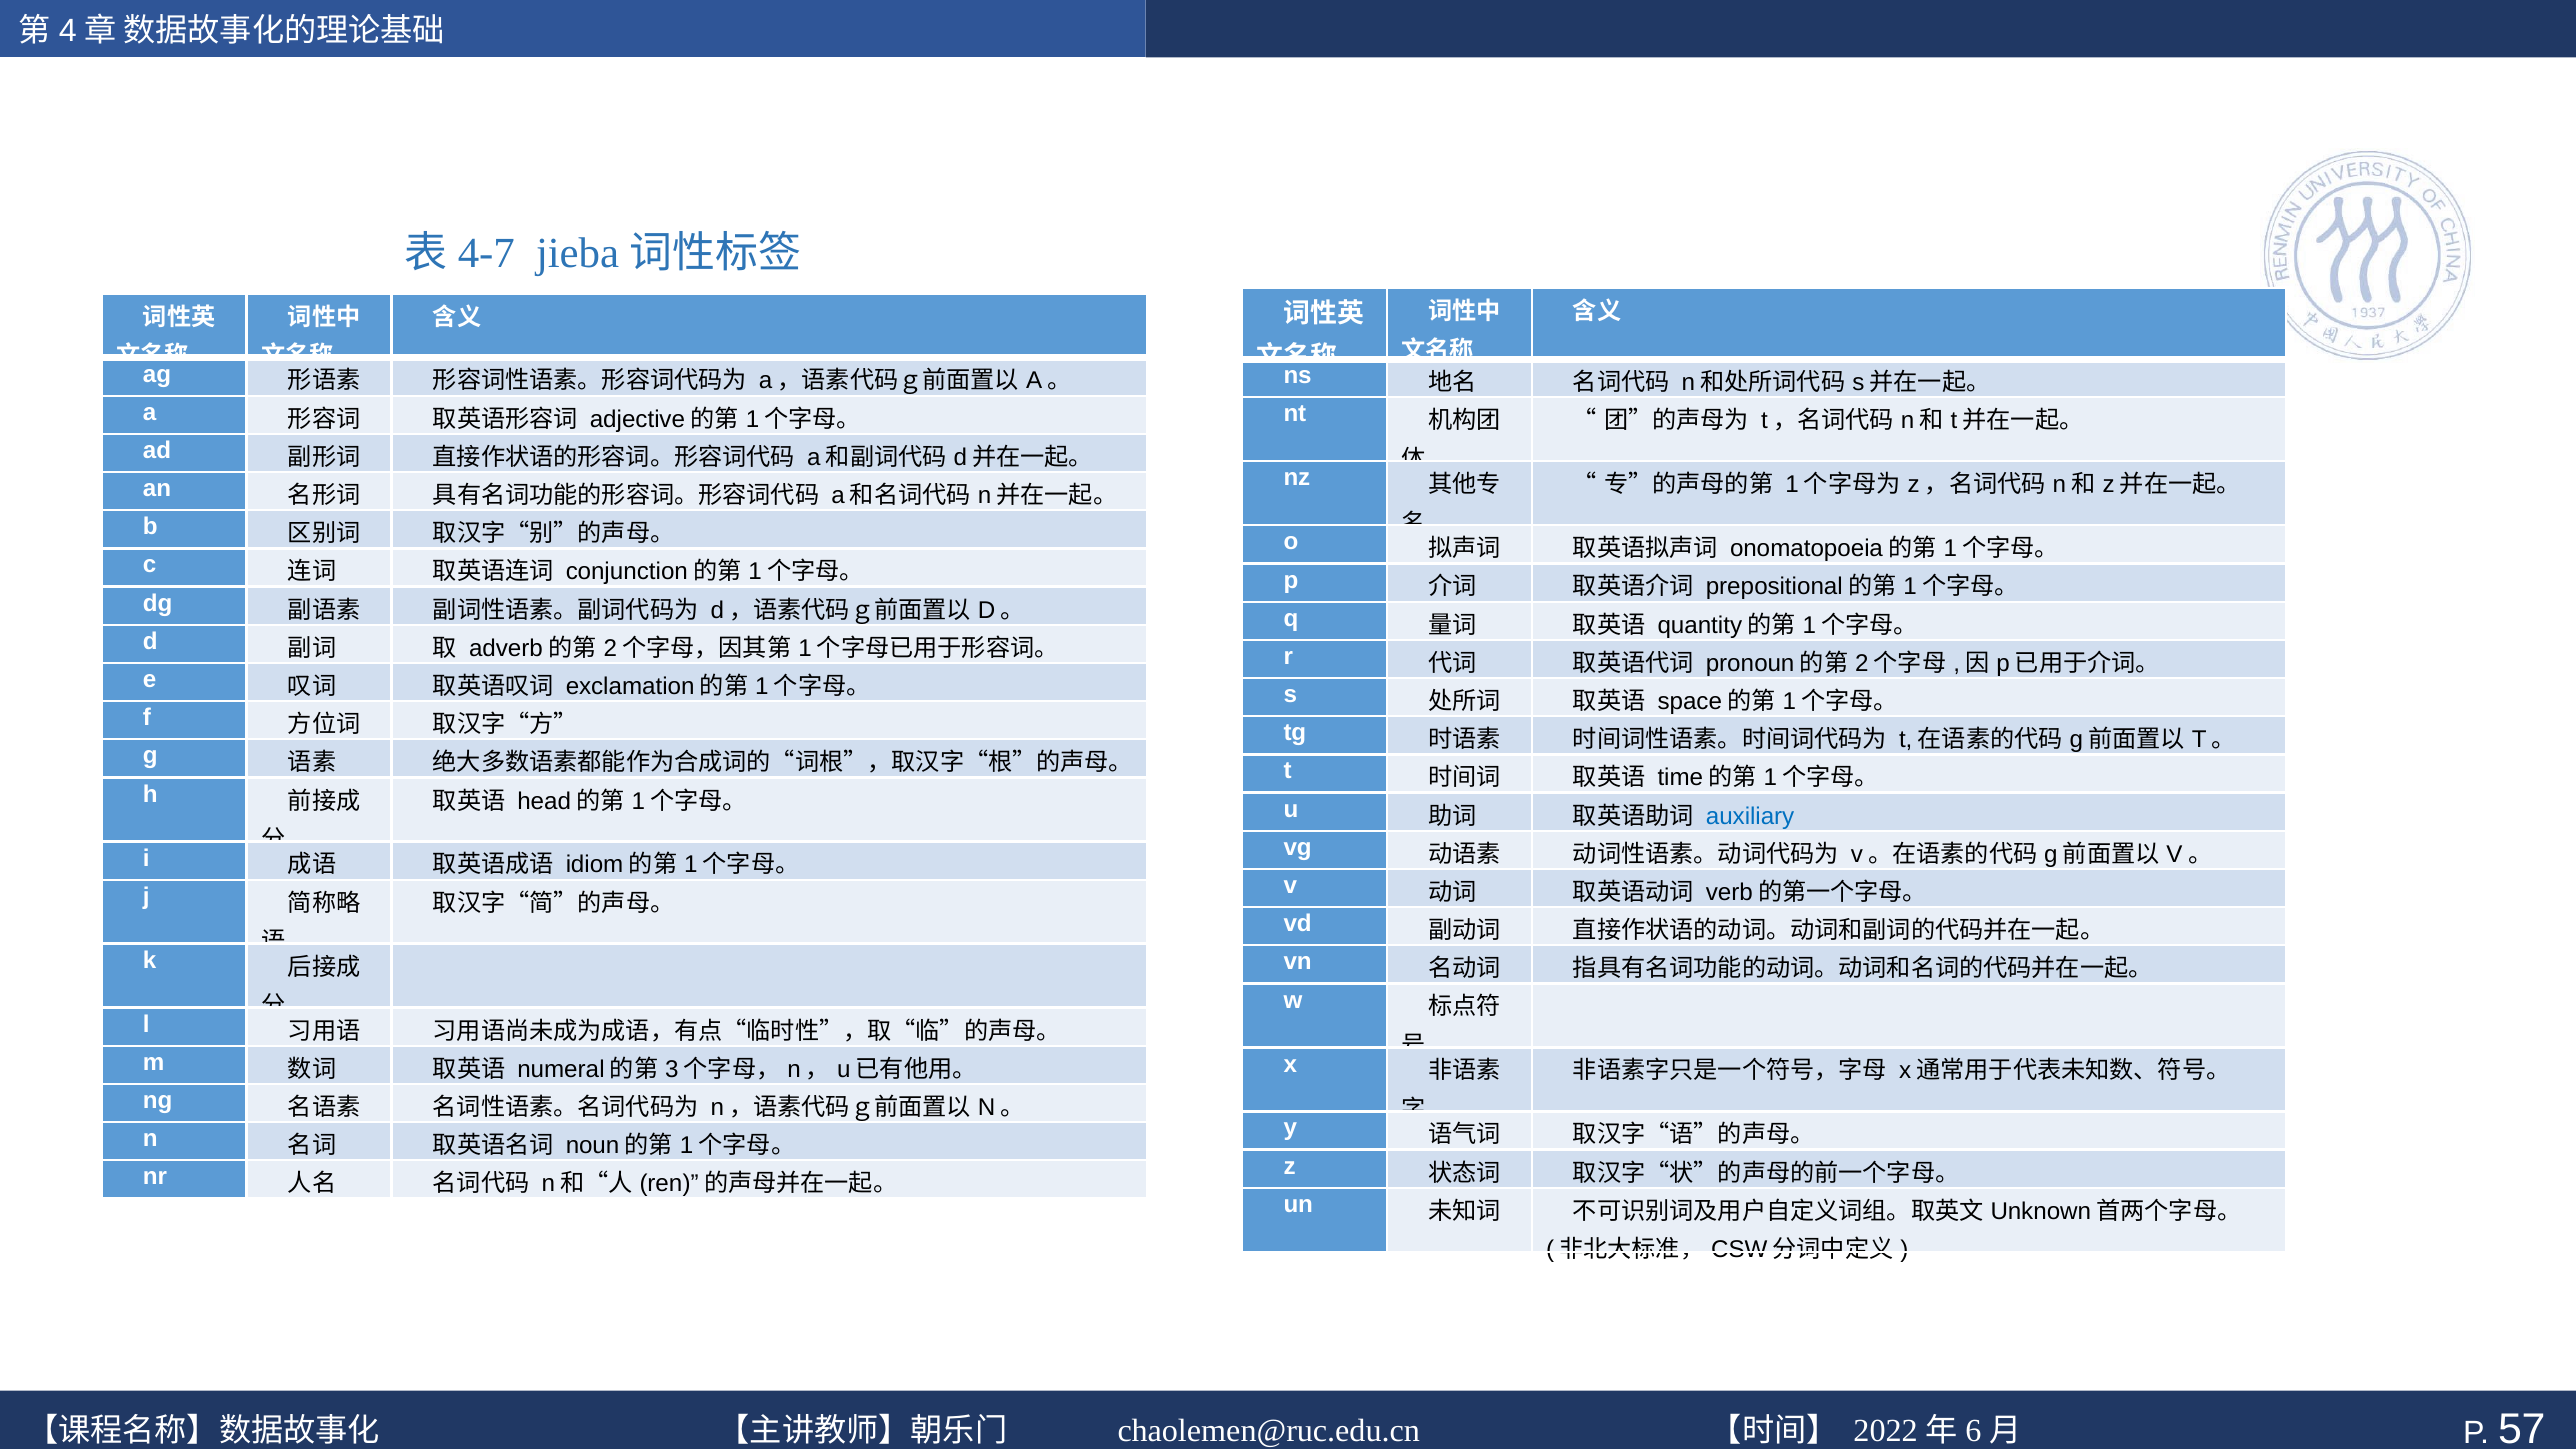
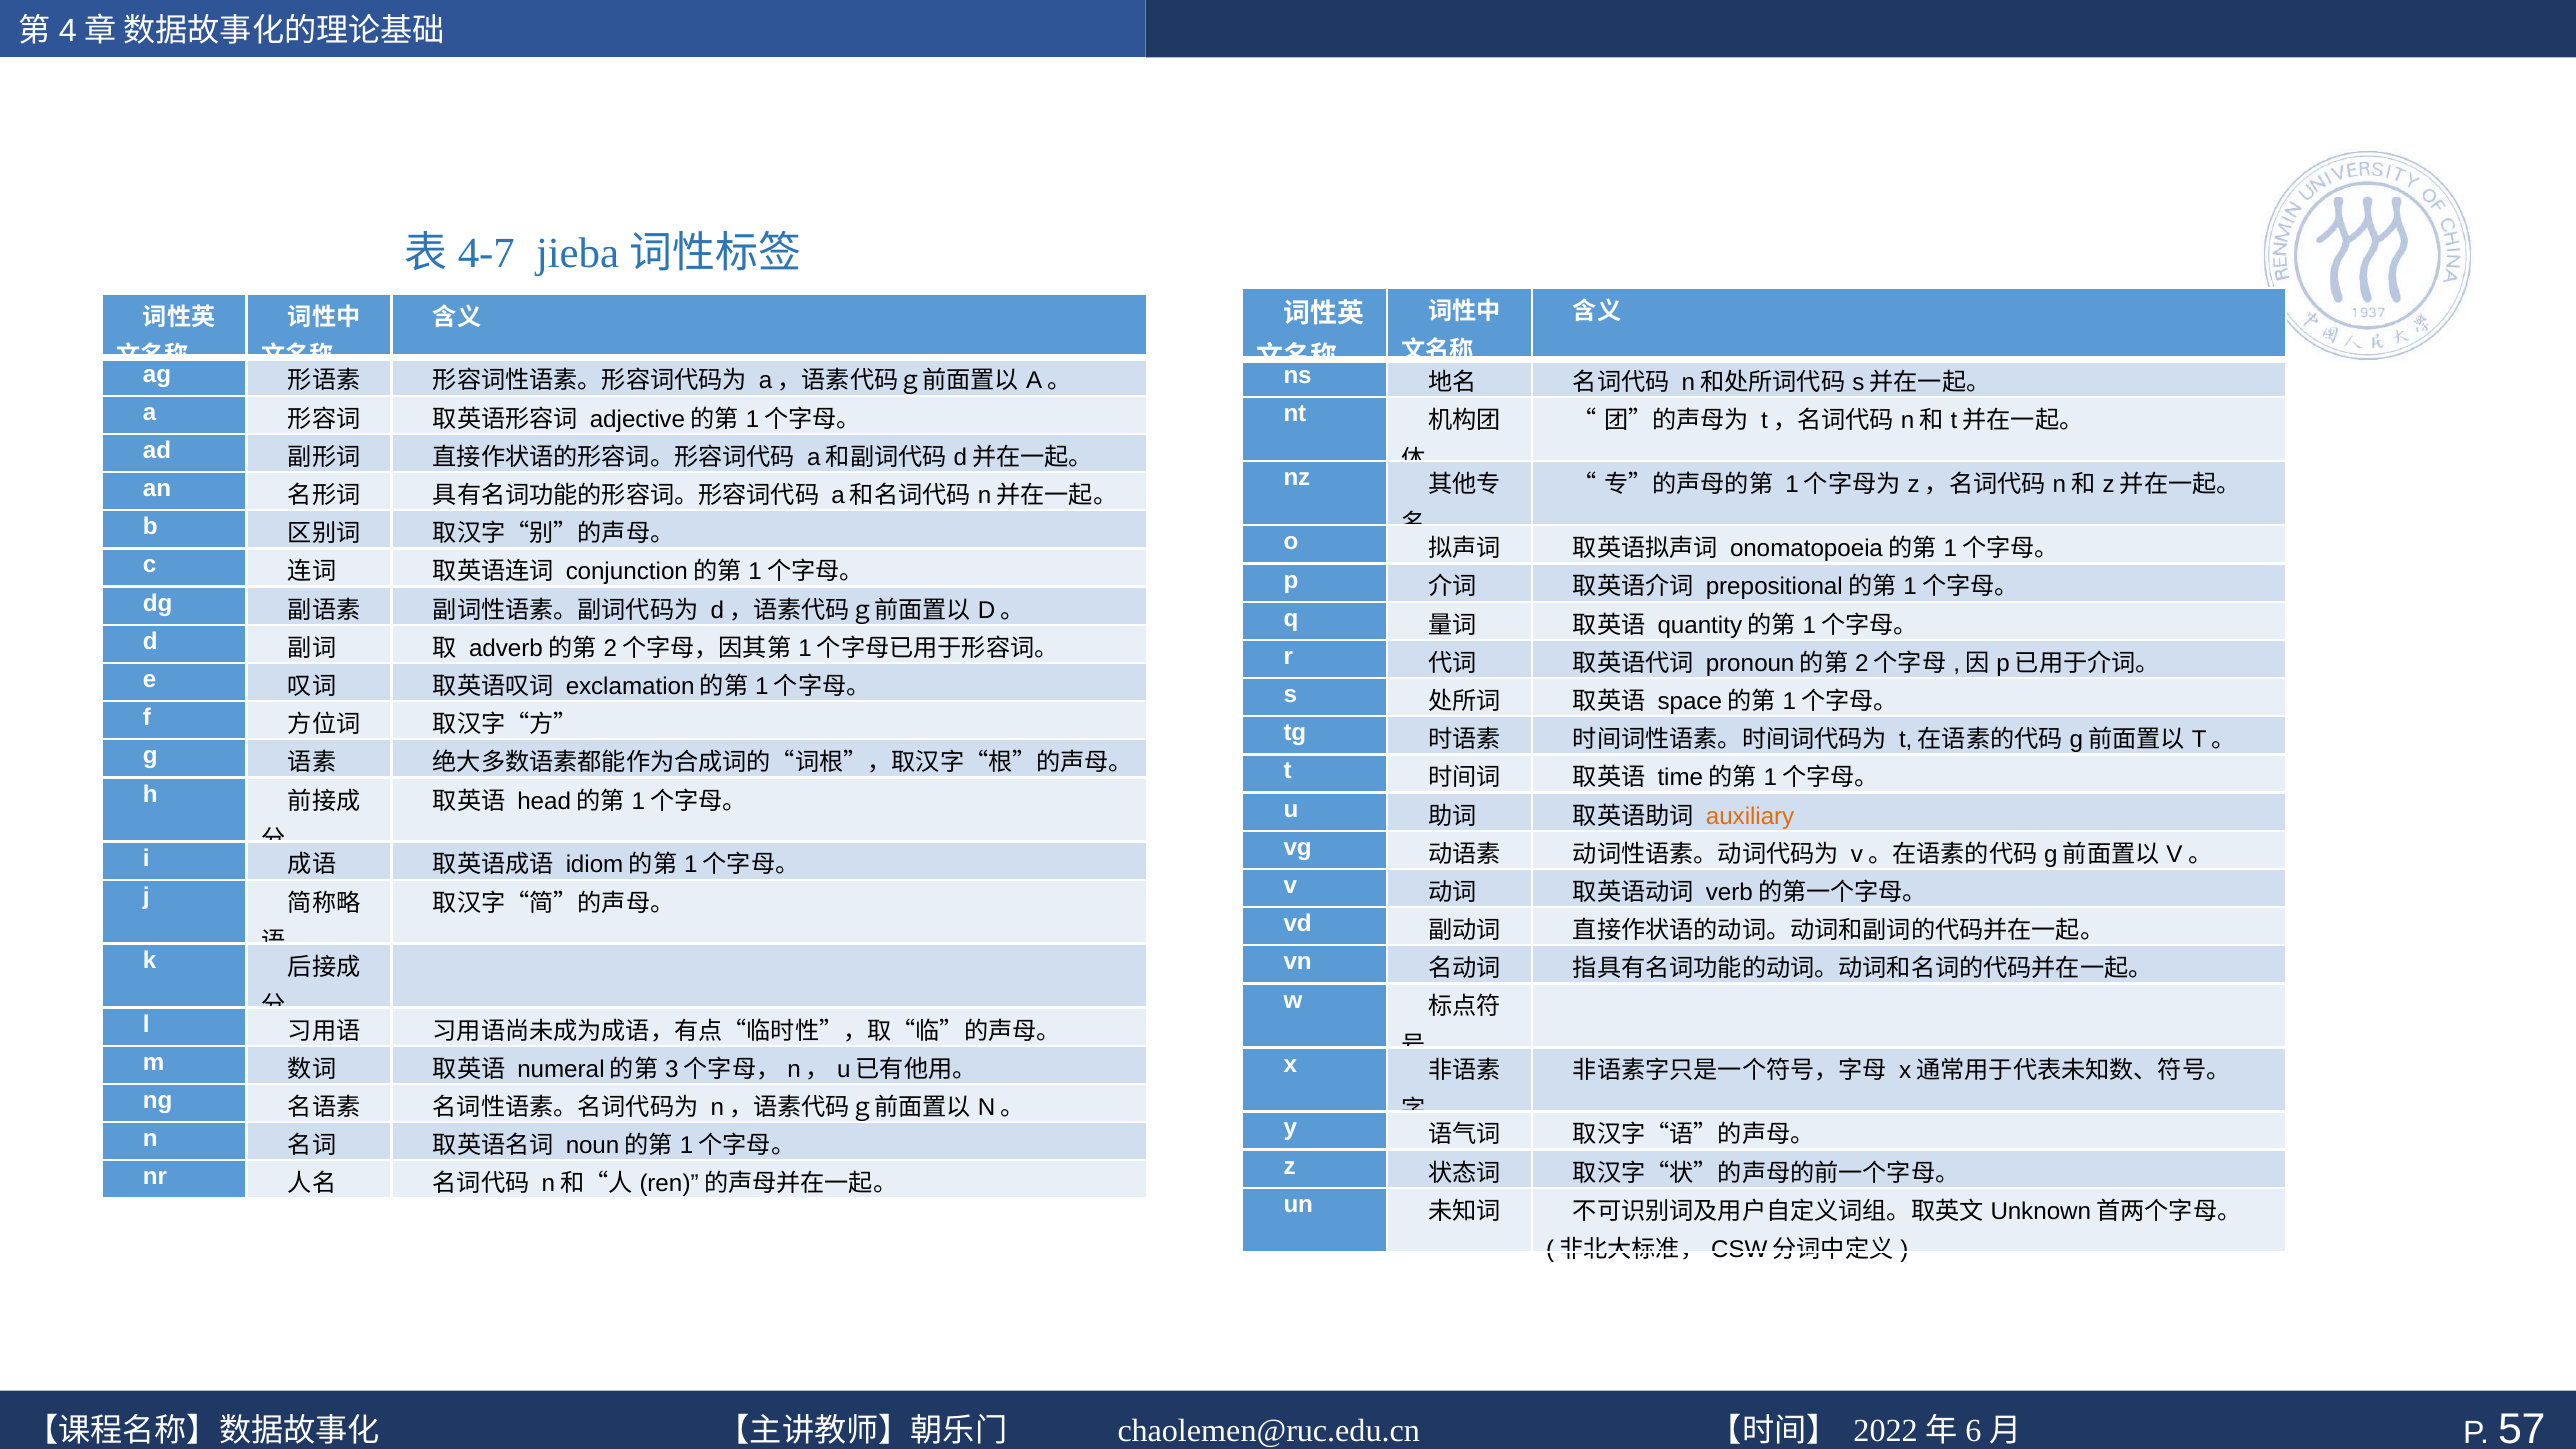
auxiliary colour: blue -> orange (1750, 816)
